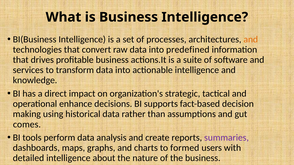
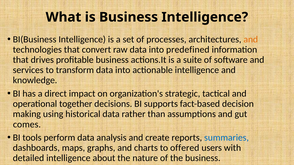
enhance: enhance -> together (76, 104)
summaries colour: purple -> blue (226, 138)
formed: formed -> offered (185, 148)
